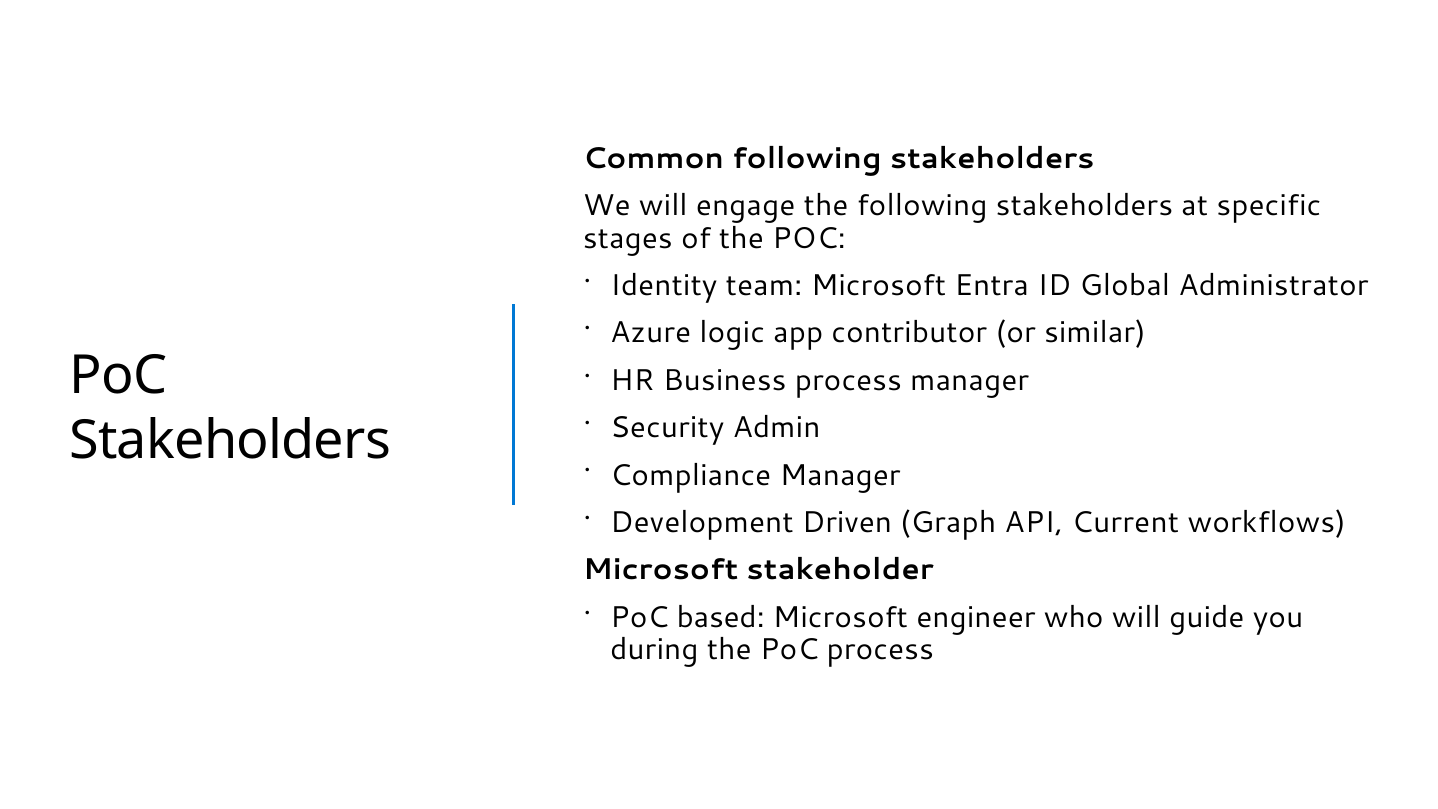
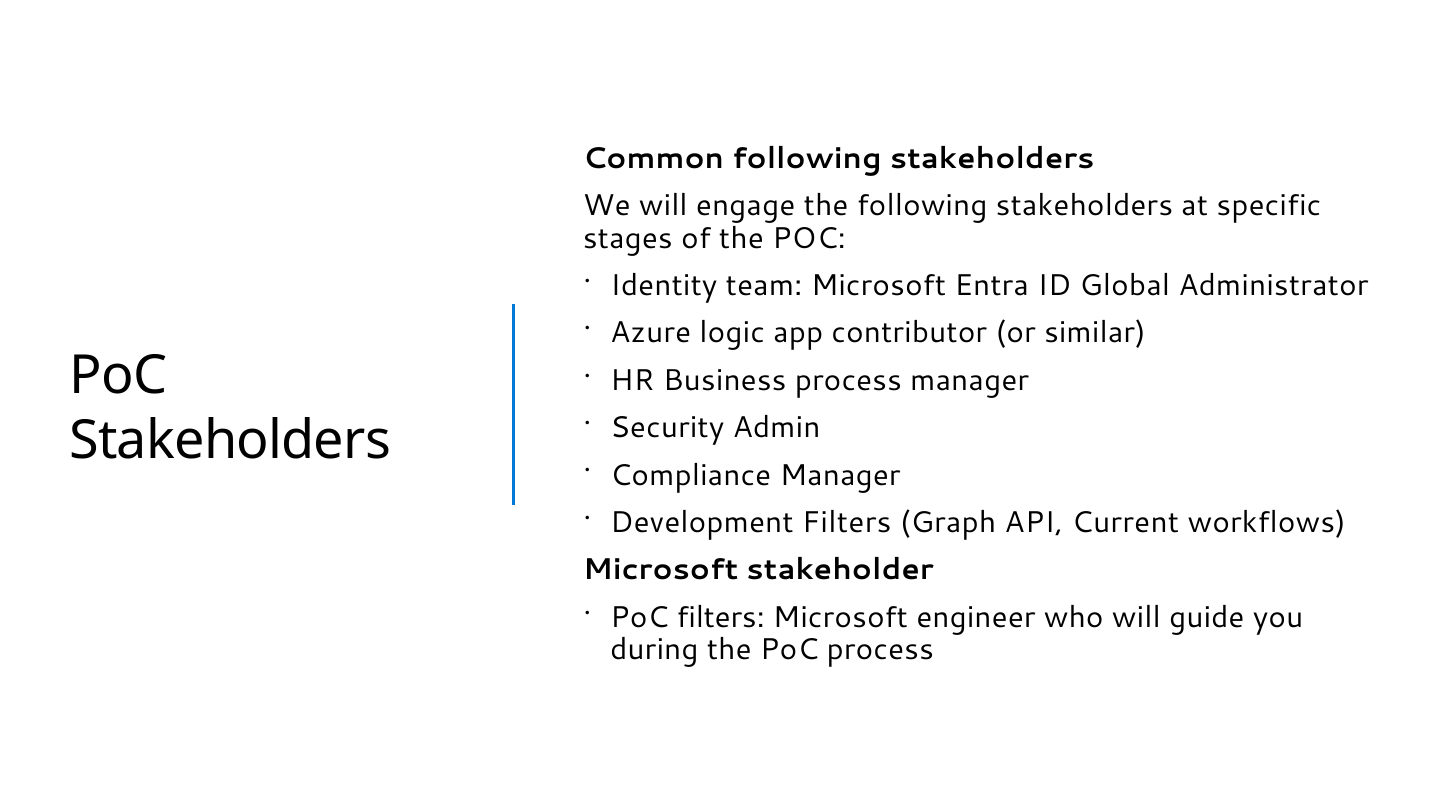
Development Driven: Driven -> Filters (847, 523)
PoC based: based -> filters (721, 617)
